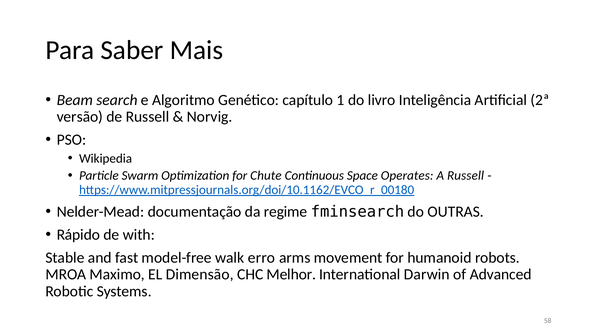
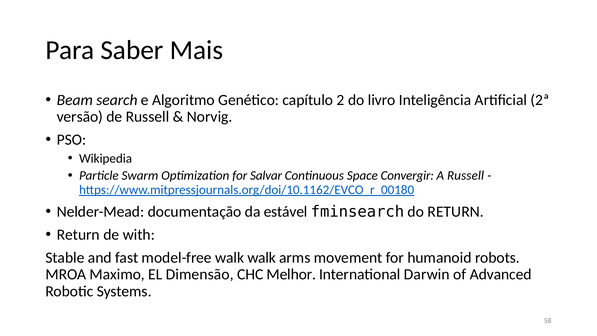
1: 1 -> 2 (341, 100)
Chute: Chute -> Salvar (266, 175)
Operates: Operates -> Convergir (407, 175)
regime: regime -> estável (286, 211)
do OUTRAS: OUTRAS -> RETURN (456, 211)
Rápido: Rápido -> Return (78, 235)
walk erro: erro -> walk (262, 258)
